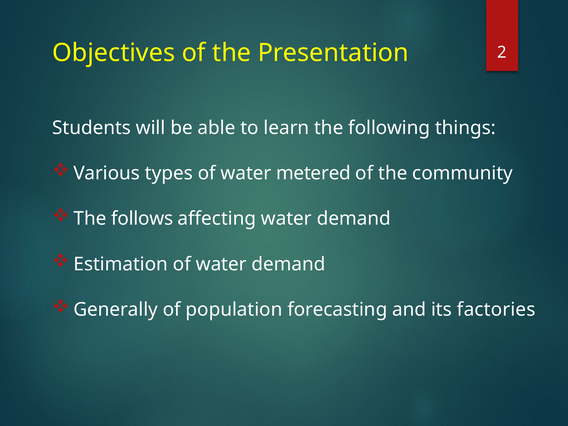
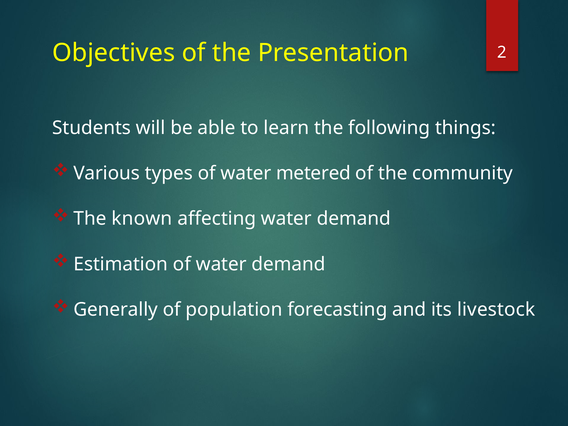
follows: follows -> known (142, 219)
factories: factories -> livestock (496, 310)
